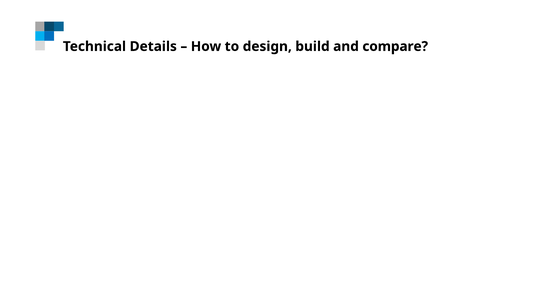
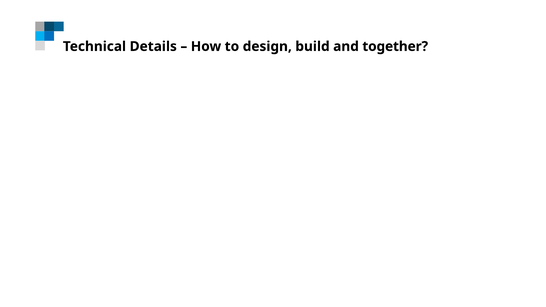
compare: compare -> together (395, 46)
